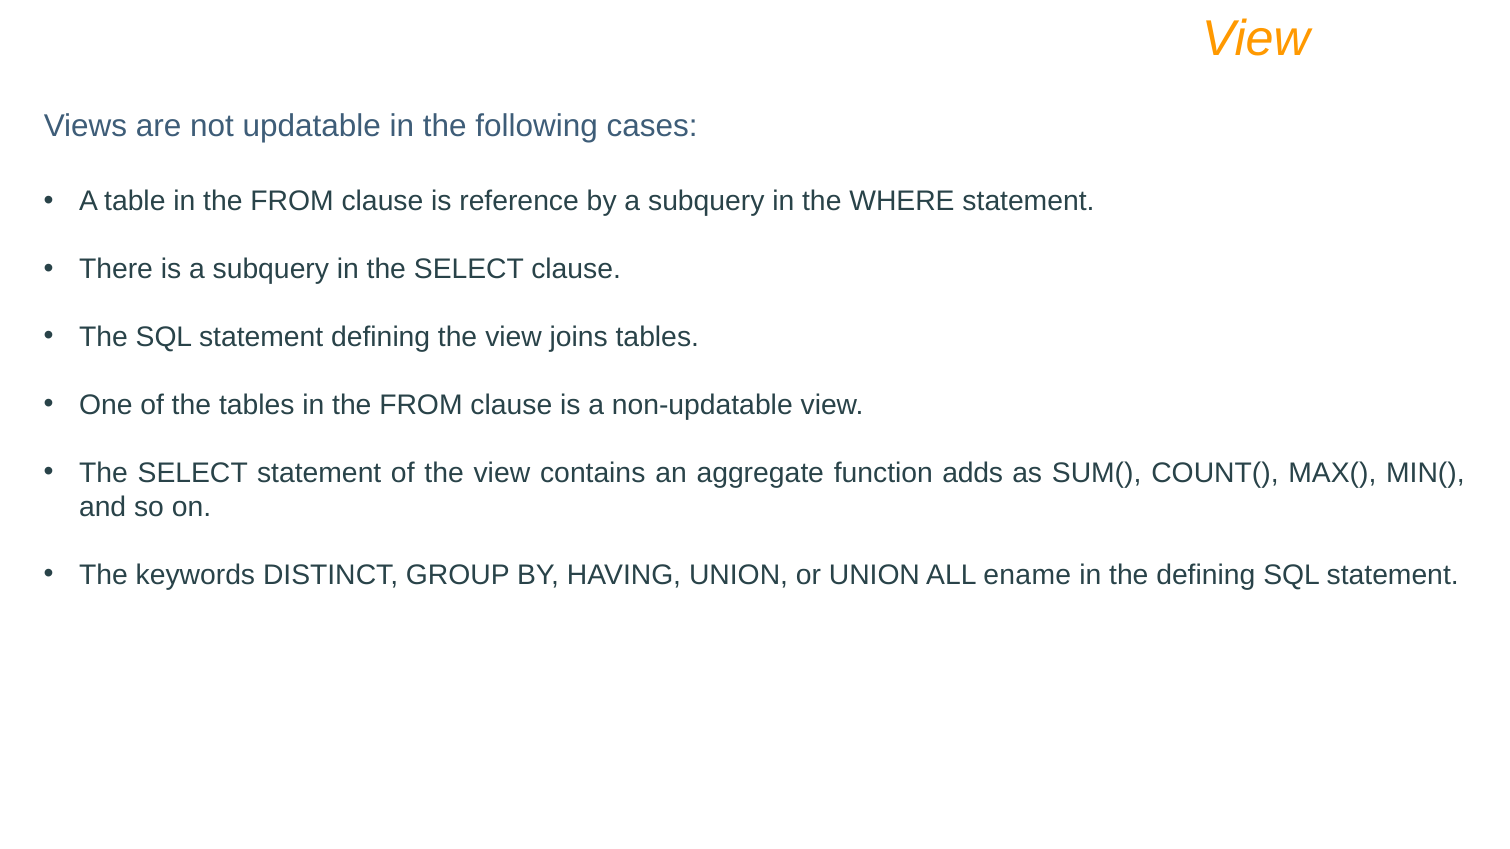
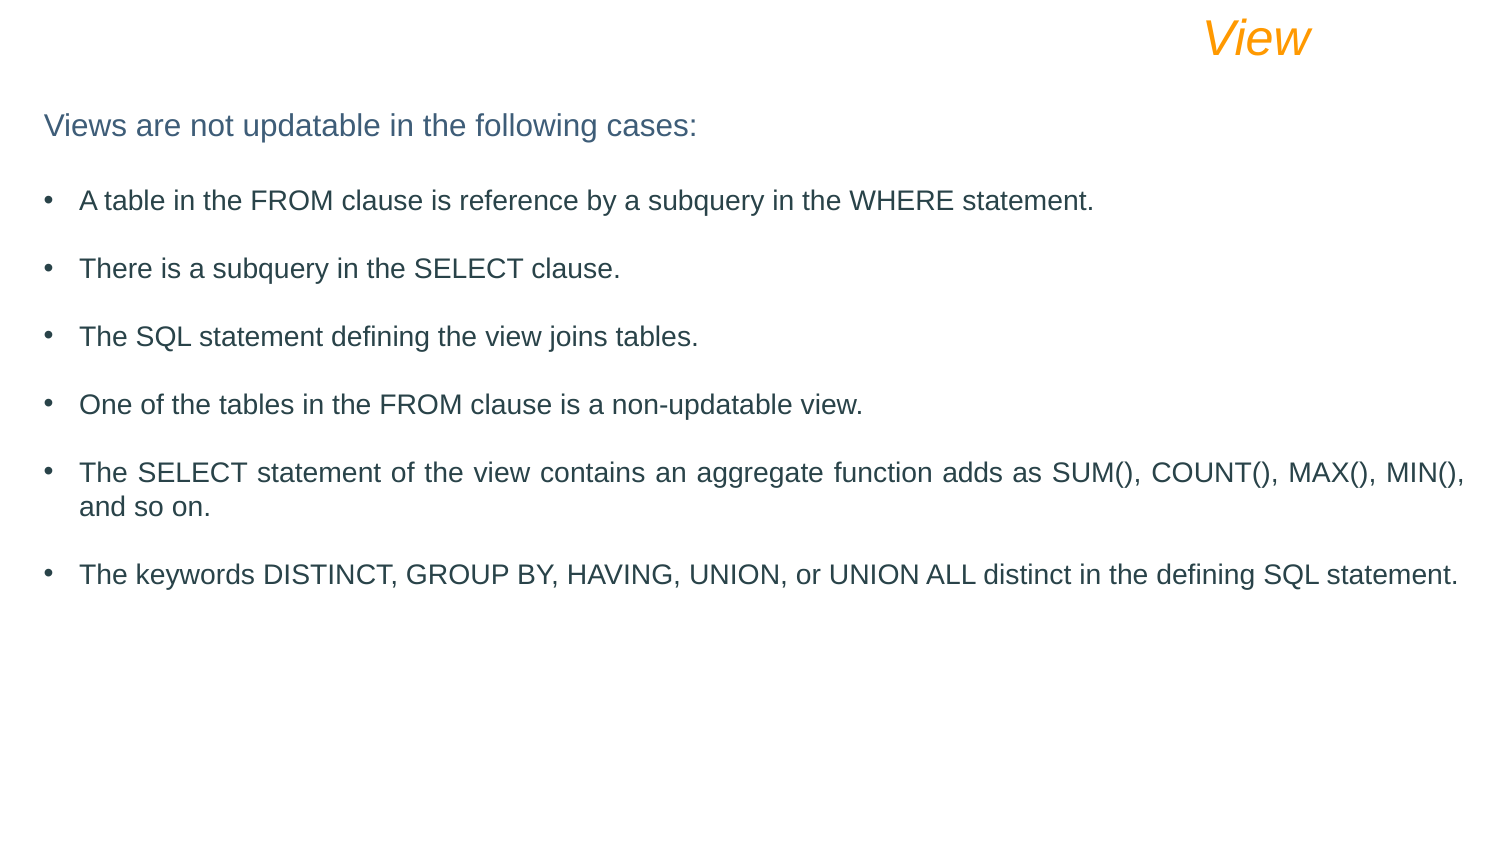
ALL ename: ename -> distinct (1027, 575)
